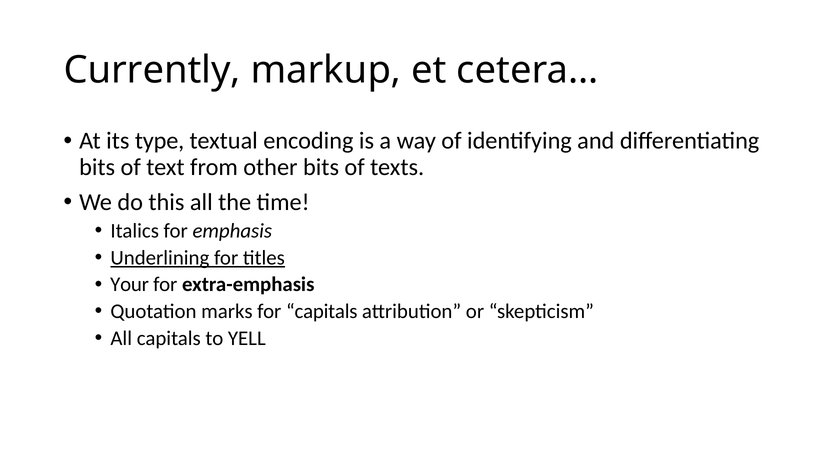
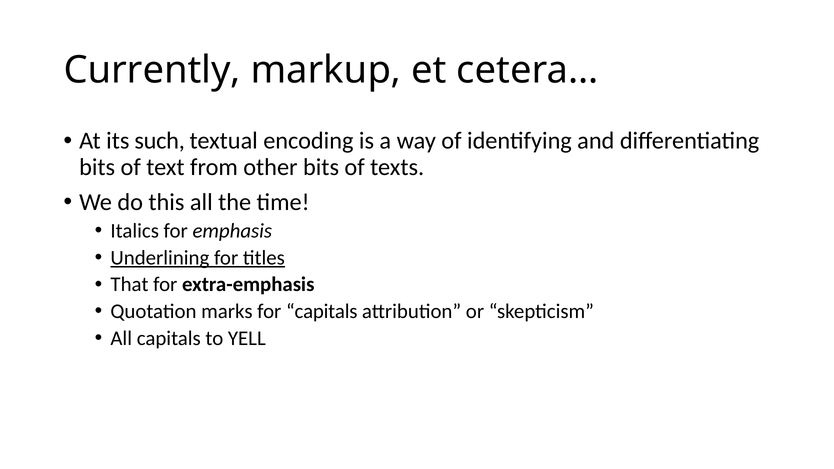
type: type -> such (160, 141)
Your: Your -> That (130, 285)
